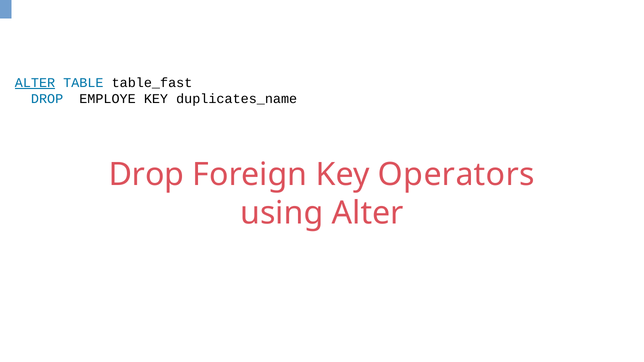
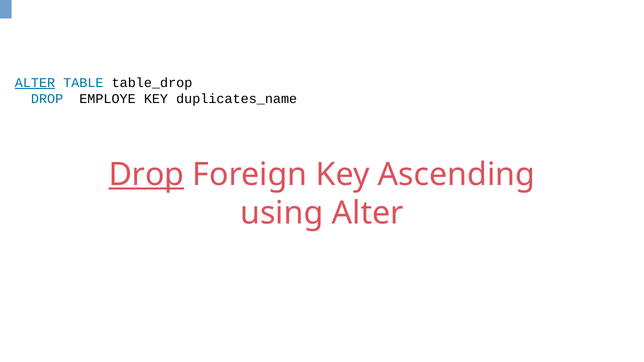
table_fast: table_fast -> table_drop (152, 83)
Drop underline: none -> present (146, 175)
Operators: Operators -> Ascending (457, 175)
